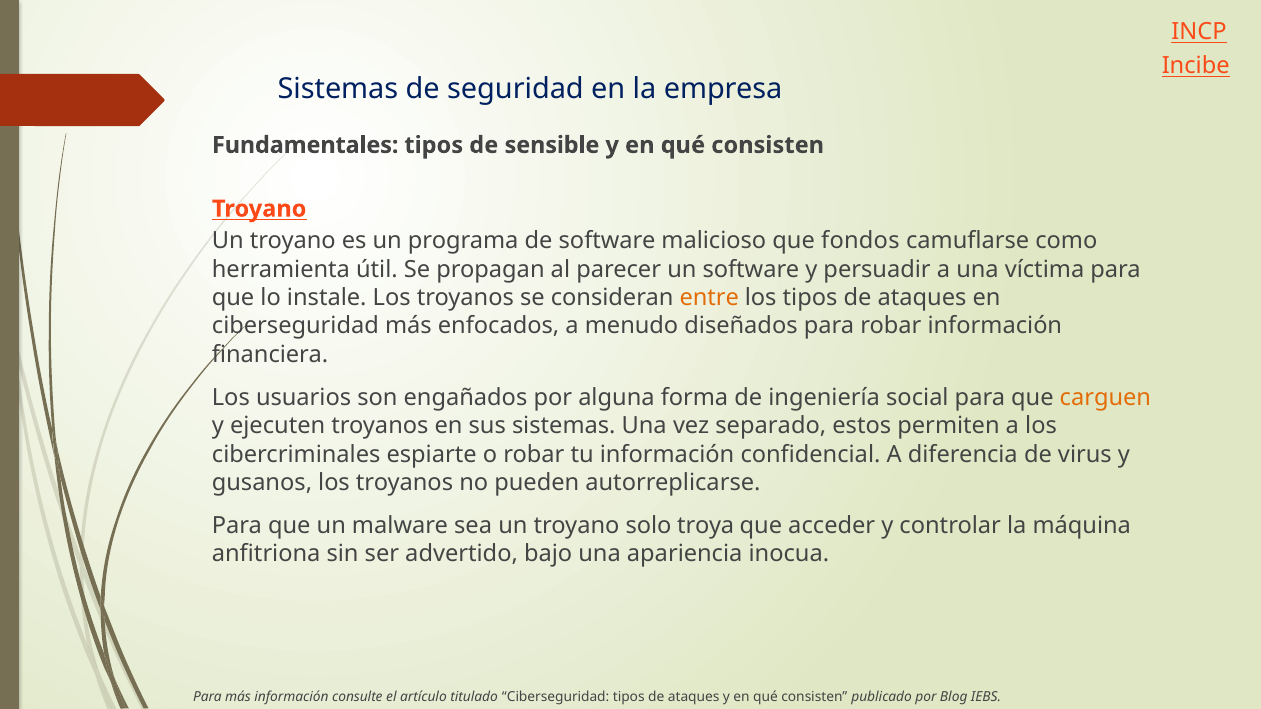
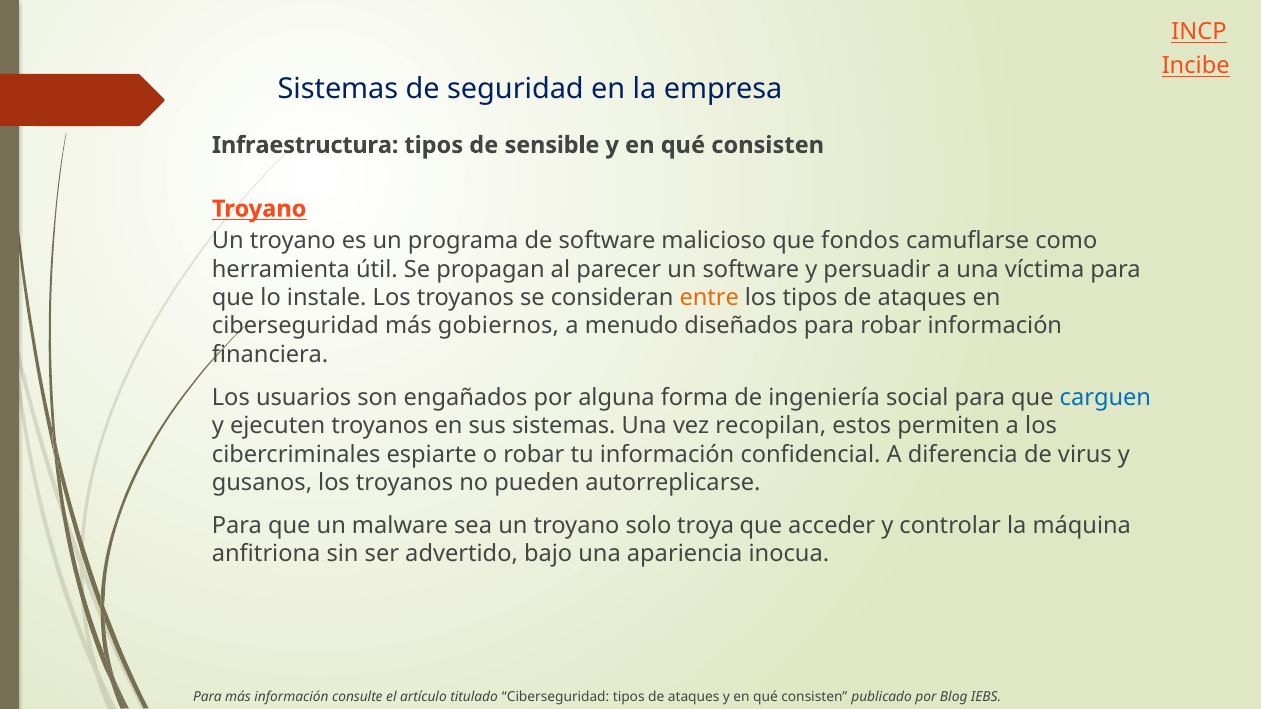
Fundamentales: Fundamentales -> Infraestructura (305, 145)
enfocados: enfocados -> gobiernos (498, 326)
carguen colour: orange -> blue (1105, 398)
separado: separado -> recopilan (771, 426)
